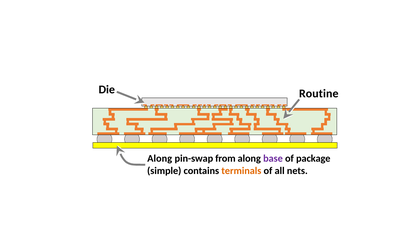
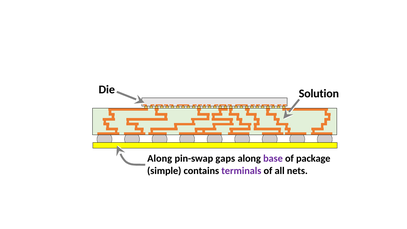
Routine: Routine -> Solution (319, 94)
from: from -> gaps (225, 159)
terminals colour: orange -> purple (241, 171)
